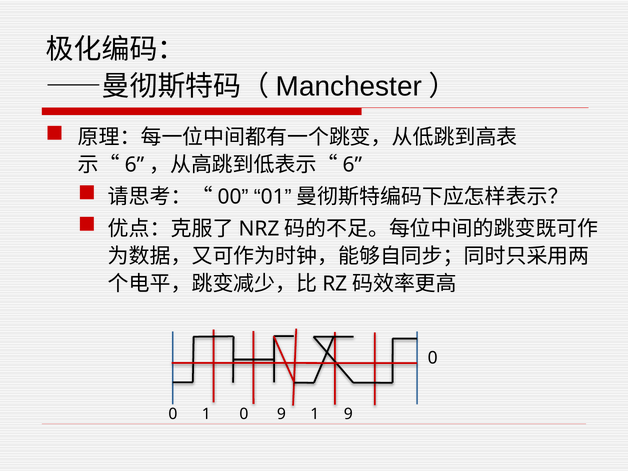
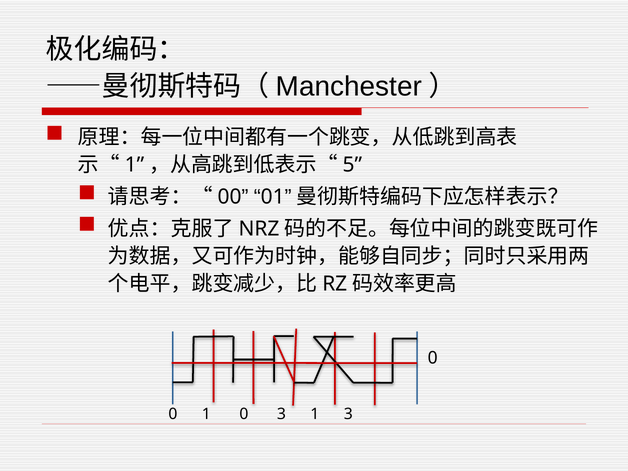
6: 6 -> 1 (134, 165)
6: 6 -> 5 (352, 165)
0 9: 9 -> 3 (281, 414)
1 9: 9 -> 3 (348, 414)
